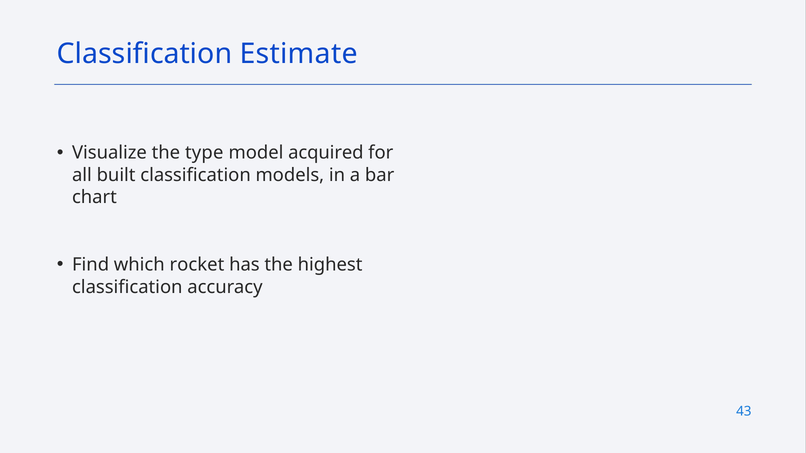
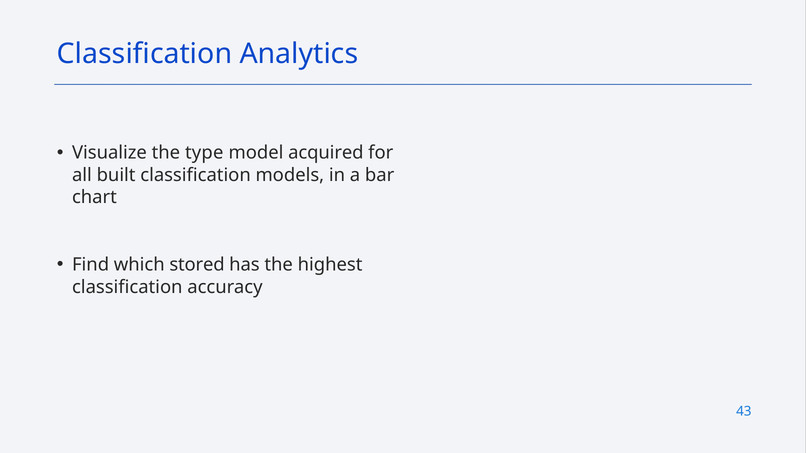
Estimate: Estimate -> Analytics (299, 54)
rocket: rocket -> stored (197, 265)
